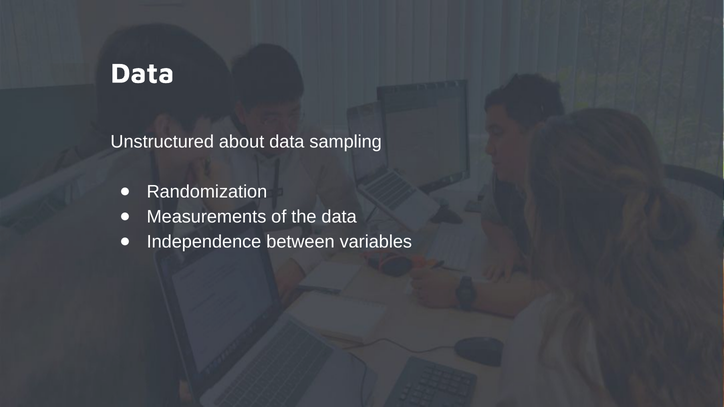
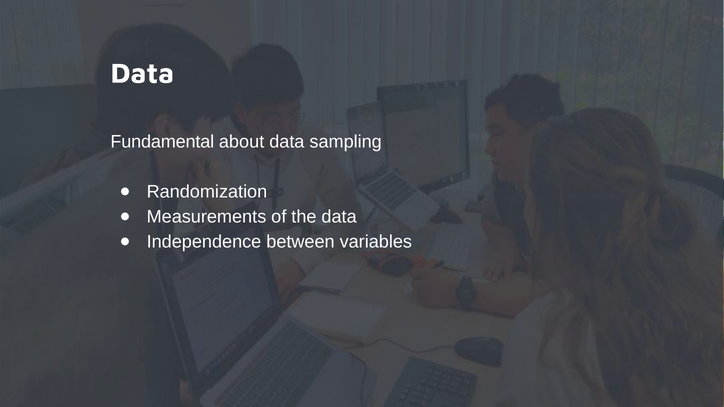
Unstructured: Unstructured -> Fundamental (162, 142)
